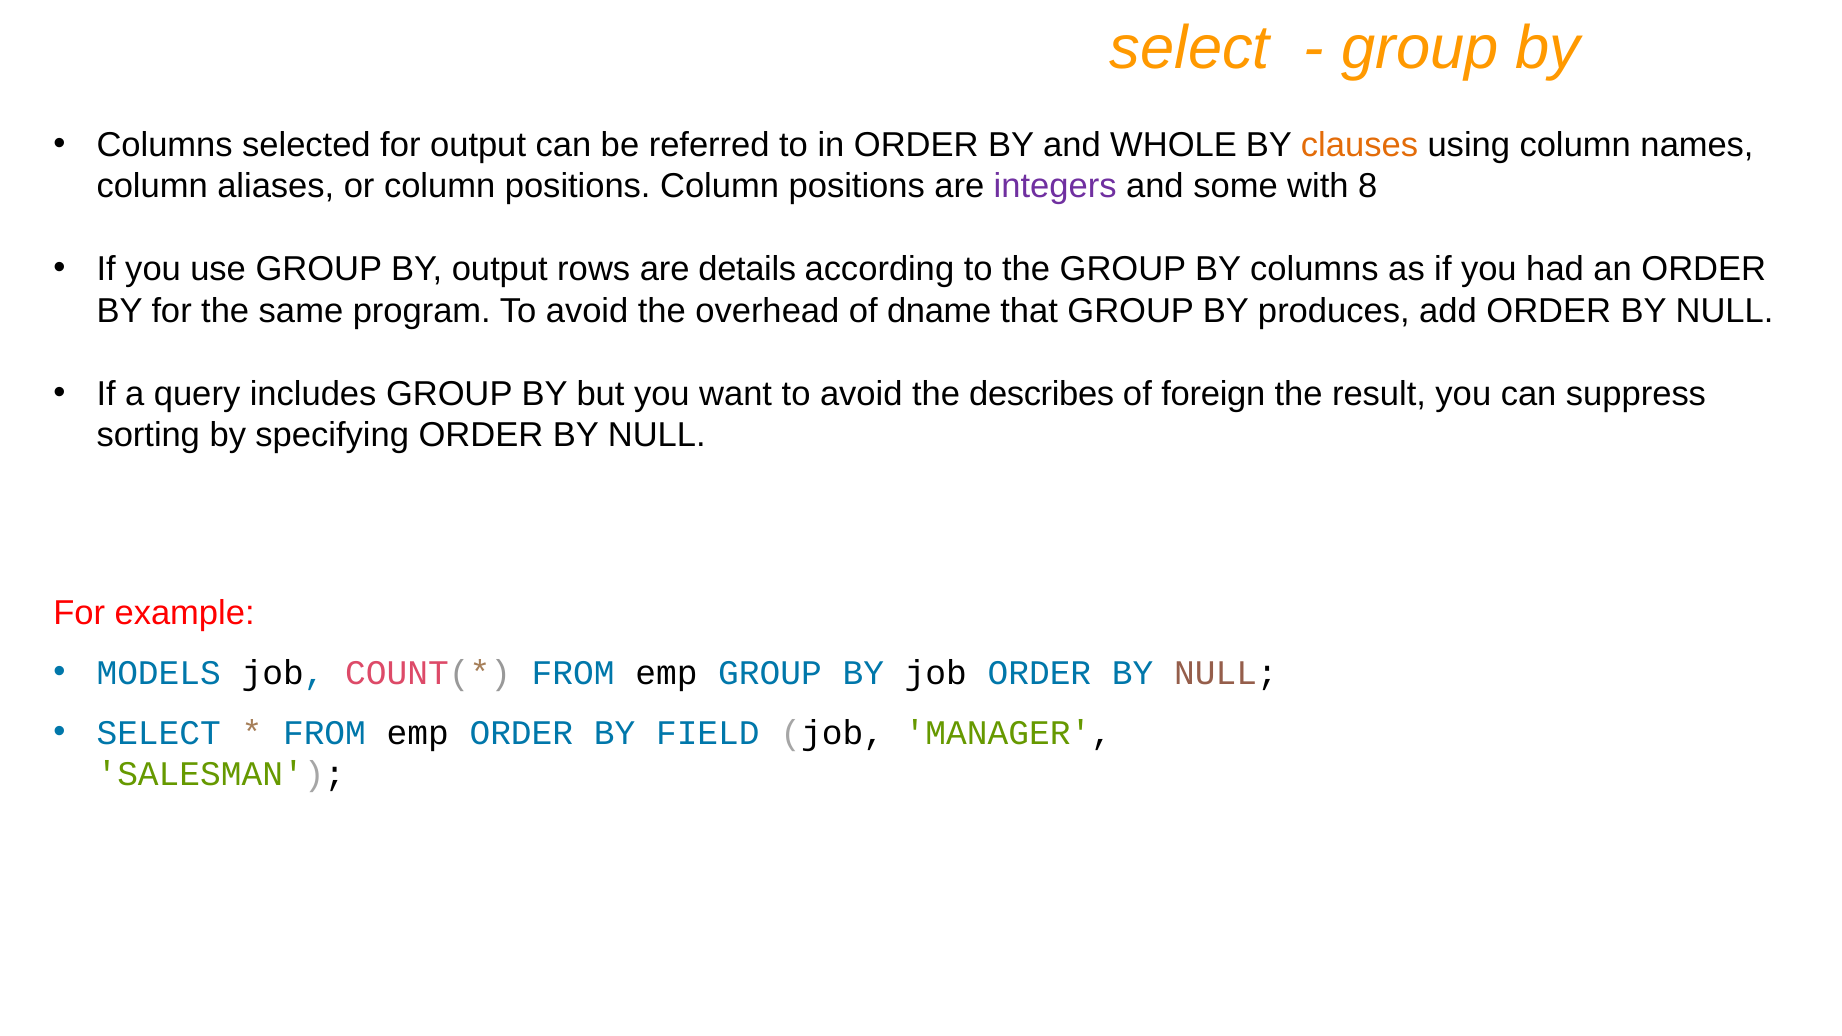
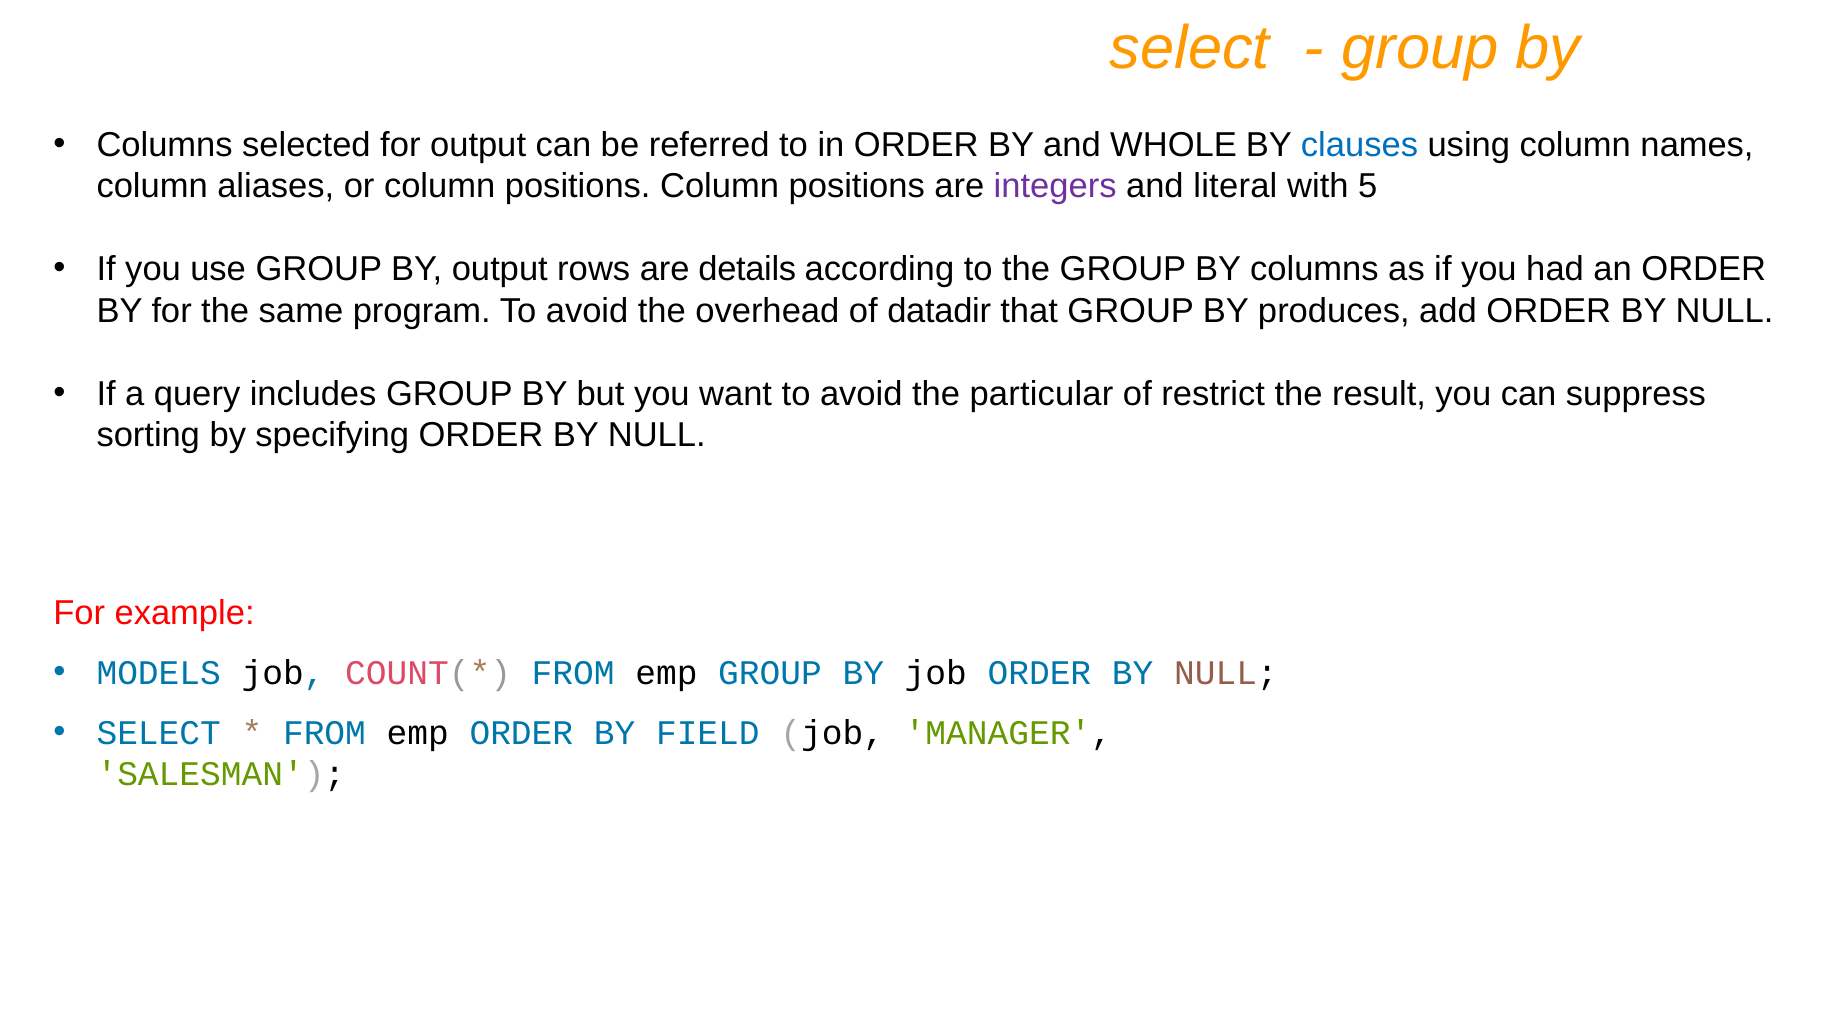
clauses colour: orange -> blue (1359, 145)
some: some -> literal (1235, 186)
8: 8 -> 5 (1368, 186)
dname: dname -> datadir (939, 311)
describes: describes -> particular (1041, 394)
foreign: foreign -> restrict (1213, 394)
